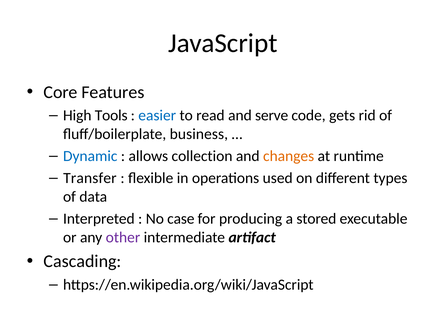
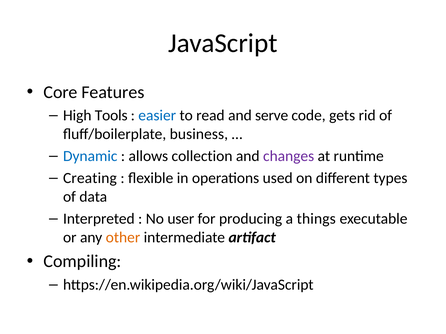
changes colour: orange -> purple (289, 156)
Transfer: Transfer -> Creating (90, 178)
case: case -> user (181, 219)
stored: stored -> things (316, 219)
other colour: purple -> orange (123, 238)
Cascading: Cascading -> Compiling (82, 262)
